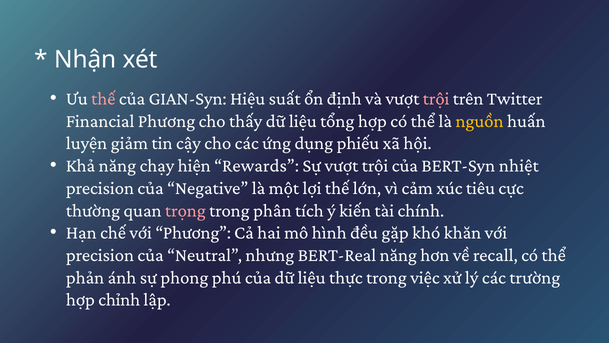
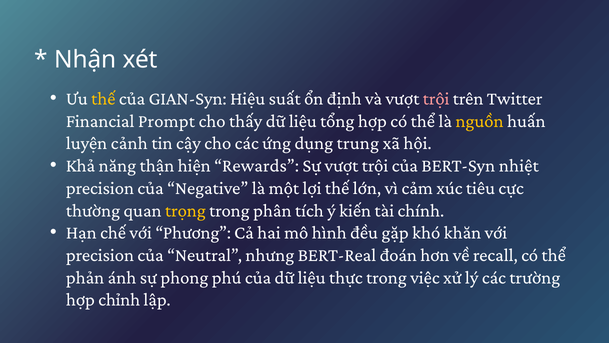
thế colour: pink -> yellow (103, 98)
Financial Phương: Phương -> Prompt (166, 121)
giảm: giảm -> cảnh (129, 143)
phiếu: phiếu -> trung (358, 143)
chạy: chạy -> thận (157, 165)
trọng colour: pink -> yellow (185, 210)
BERT-Real năng: năng -> đoán (398, 255)
